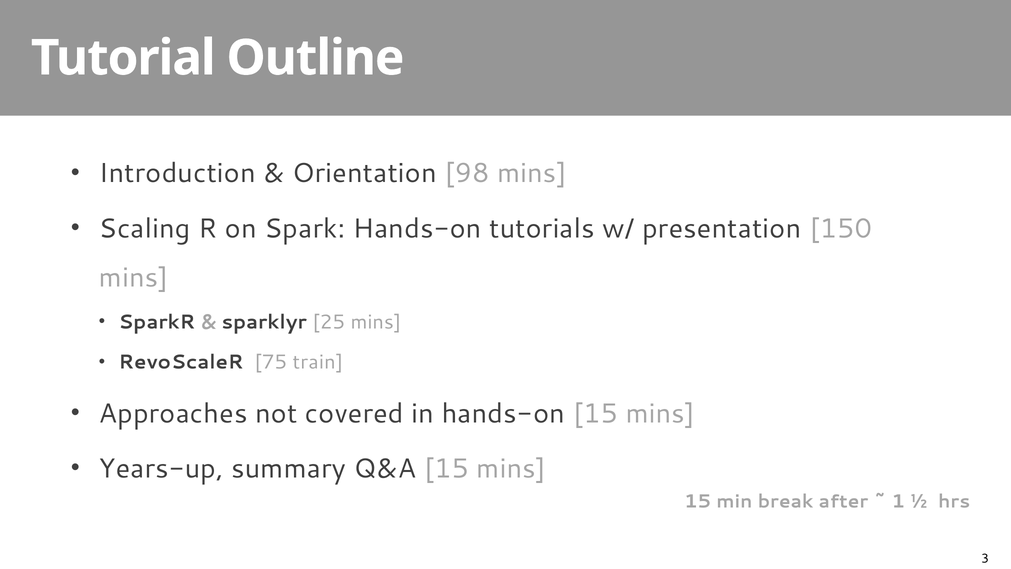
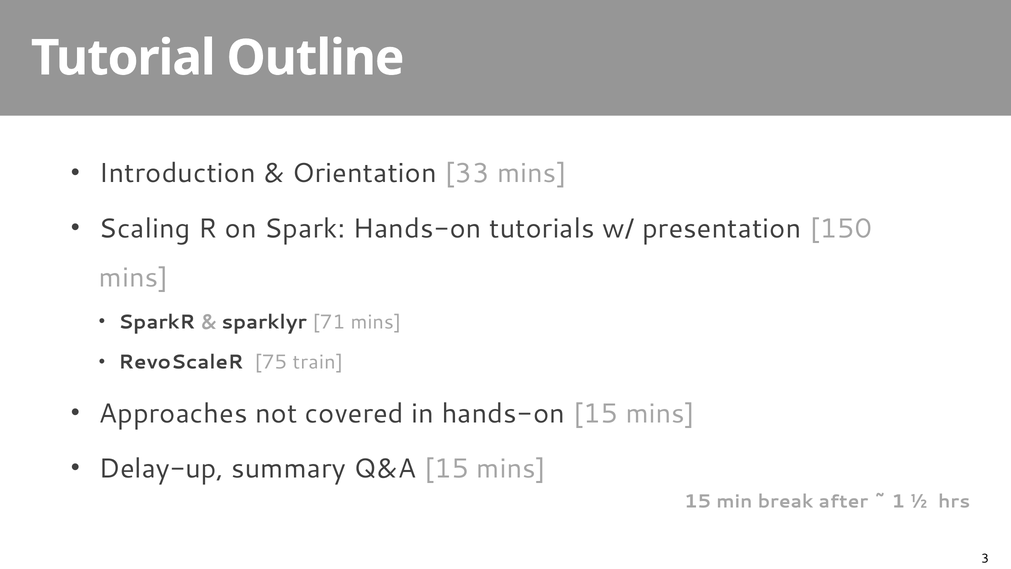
98: 98 -> 33 (467, 173)
25: 25 -> 71 (329, 322)
Years-up: Years-up -> Delay-up (161, 468)
